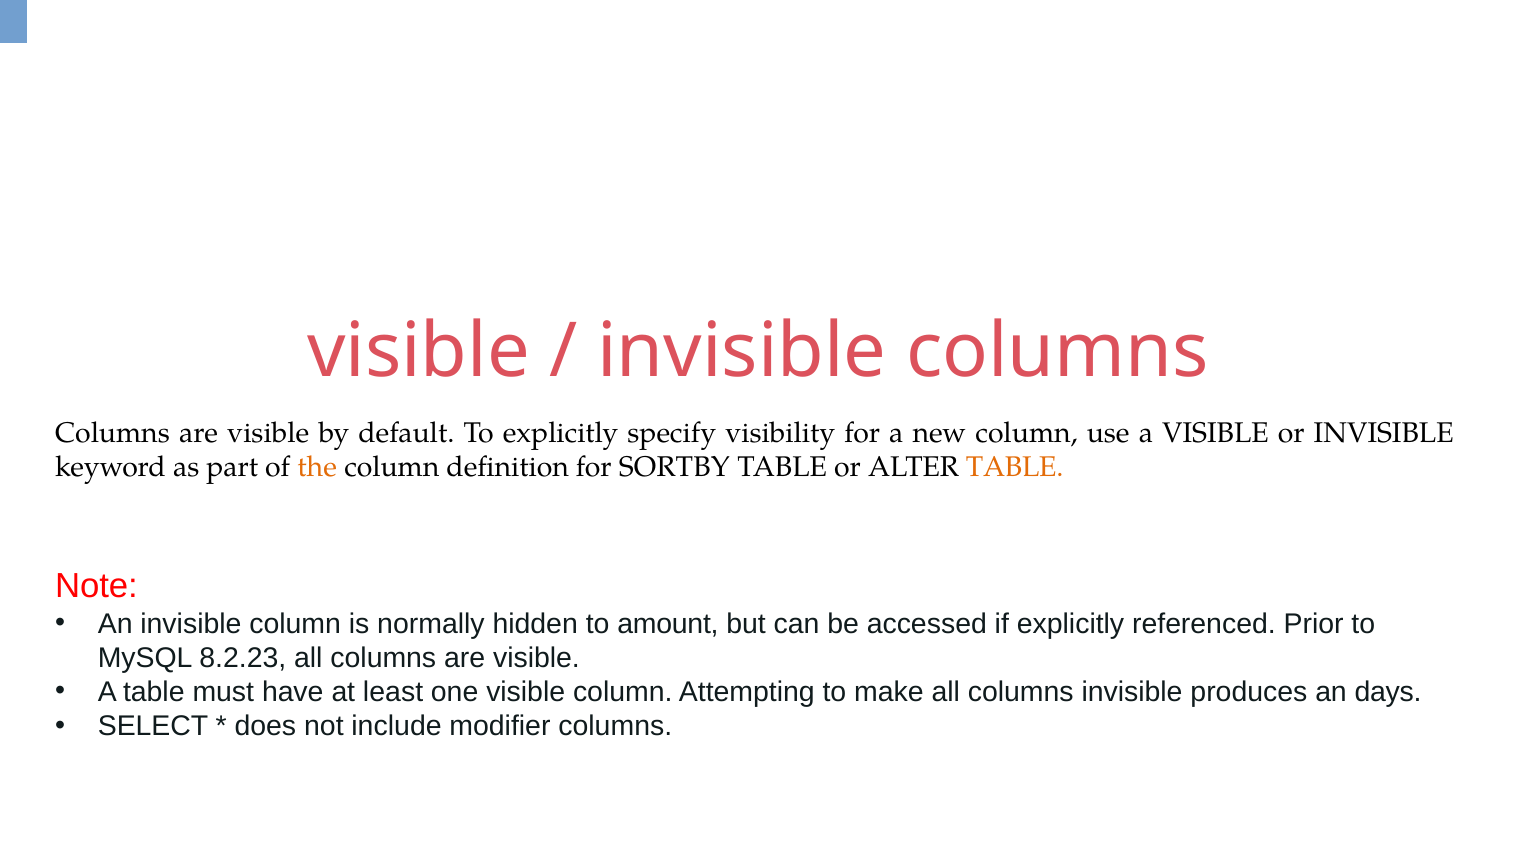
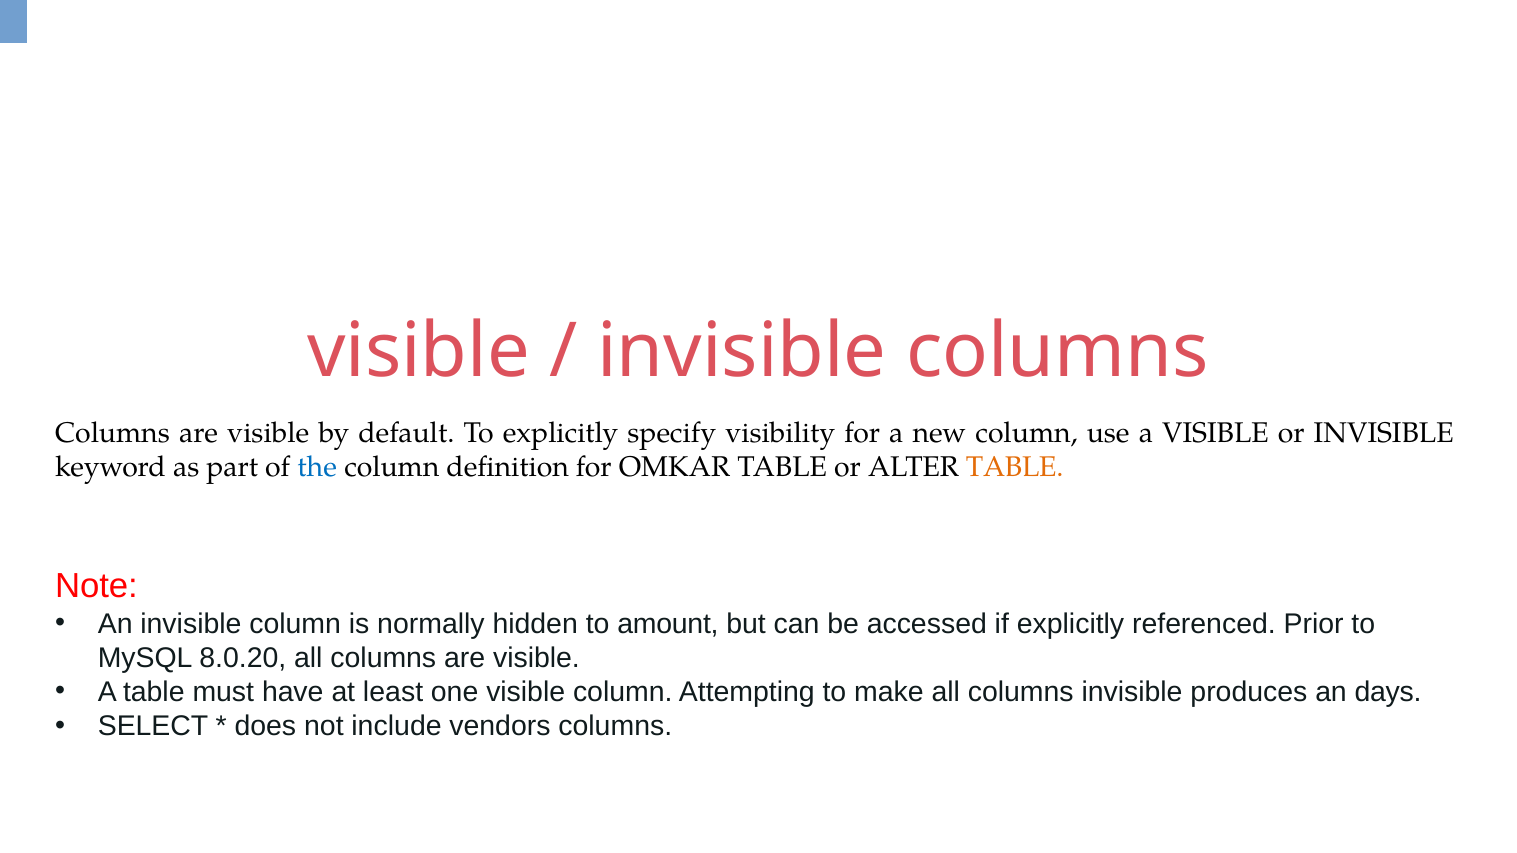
the colour: orange -> blue (317, 467)
SORTBY: SORTBY -> OMKAR (674, 467)
8.2.23: 8.2.23 -> 8.0.20 (243, 658)
modifier: modifier -> vendors (500, 726)
